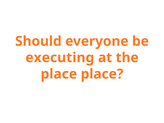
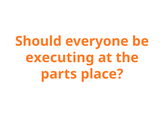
place: place -> parts (59, 74)
